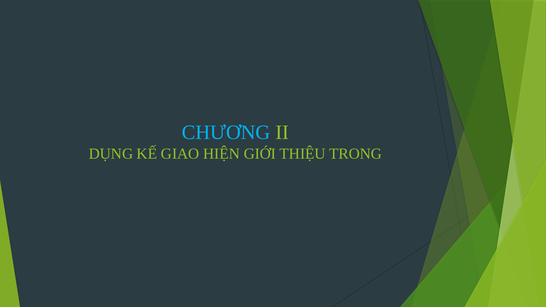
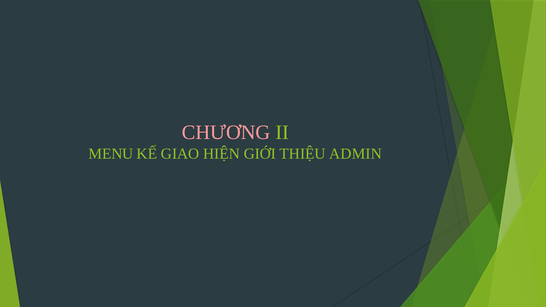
CHƯƠNG colour: light blue -> pink (226, 133)
DỤNG: DỤNG -> MENU (111, 154)
TRONG: TRONG -> ADMIN (356, 154)
